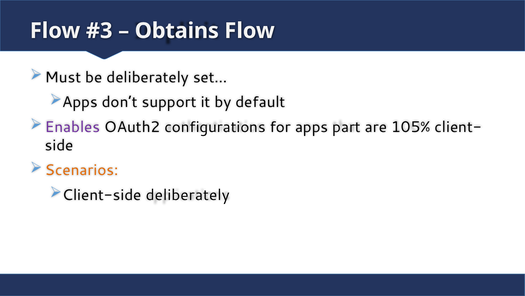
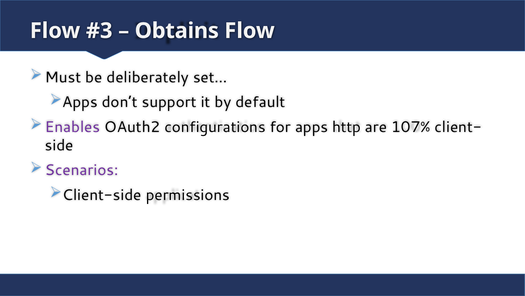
part: part -> http (347, 127)
105%: 105% -> 107% (411, 127)
Scenarios colour: orange -> purple (82, 170)
Client-side deliberately: deliberately -> permissions (188, 195)
